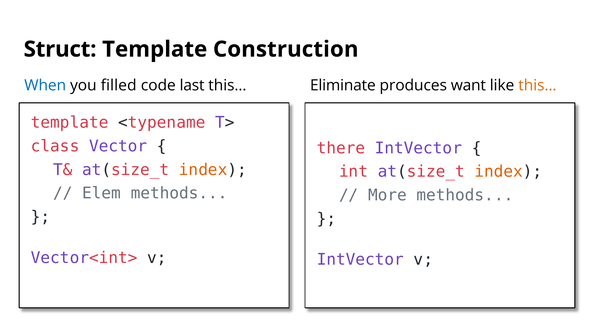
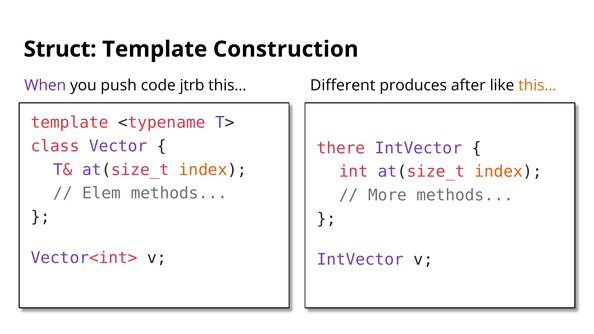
When colour: blue -> purple (45, 86)
filled: filled -> push (119, 86)
last: last -> jtrb (192, 86)
Eliminate: Eliminate -> Different (343, 86)
want: want -> after (468, 86)
